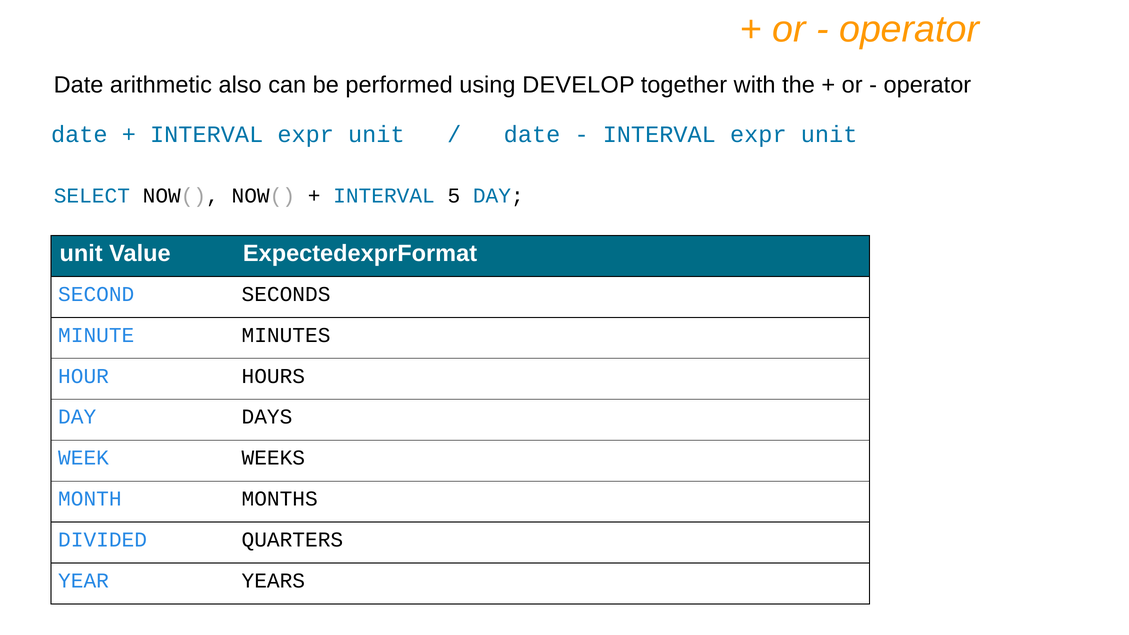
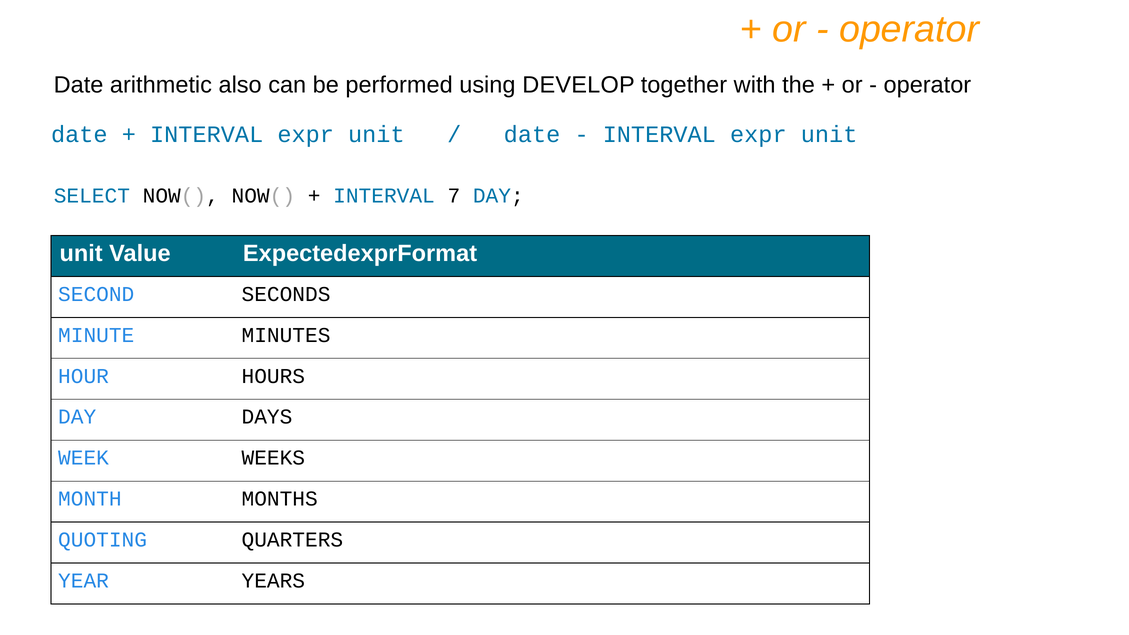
5: 5 -> 7 (454, 196)
DIVIDED: DIVIDED -> QUOTING (103, 540)
